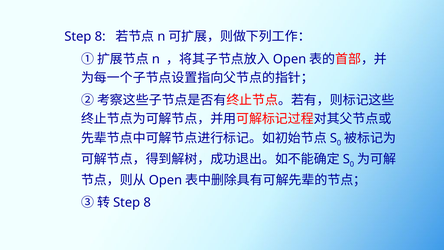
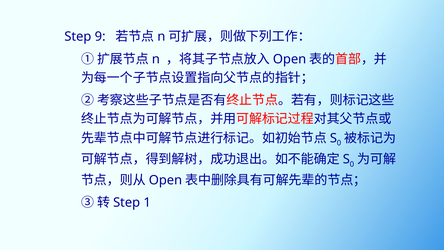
8: 8 -> 9 (100, 36)
8: 8 -> 1 (147, 202)
